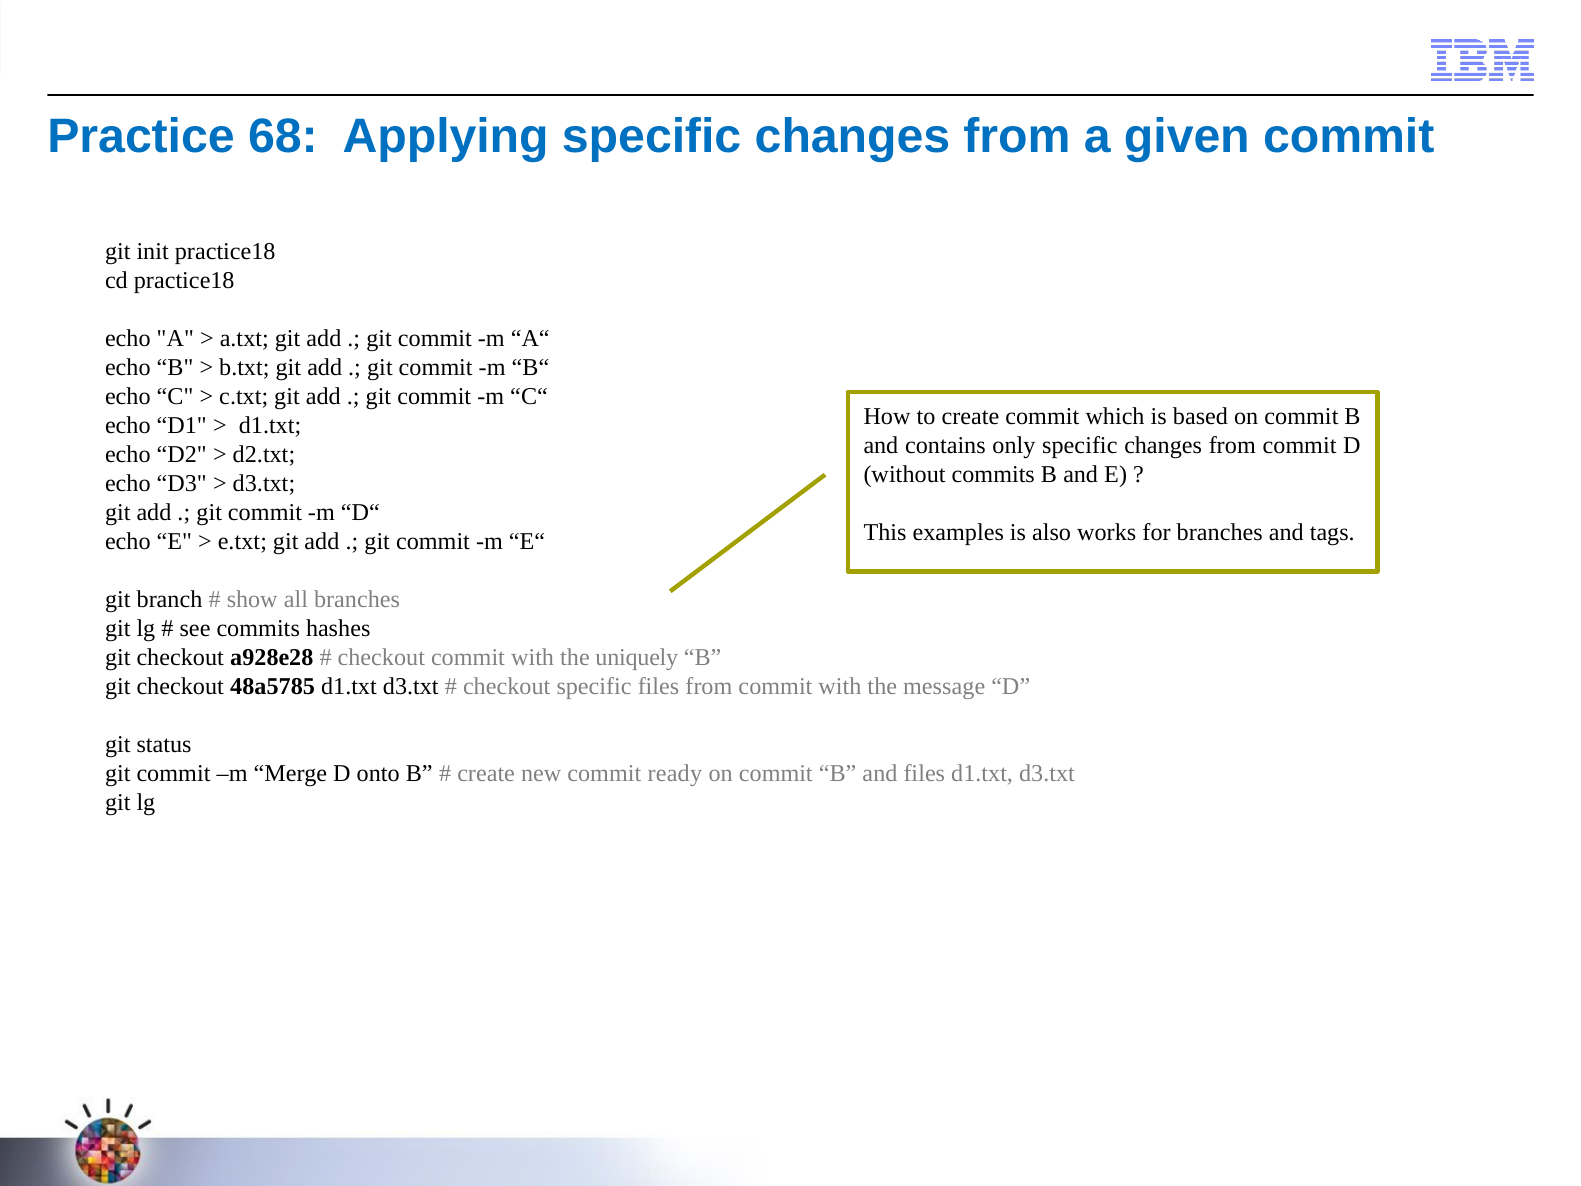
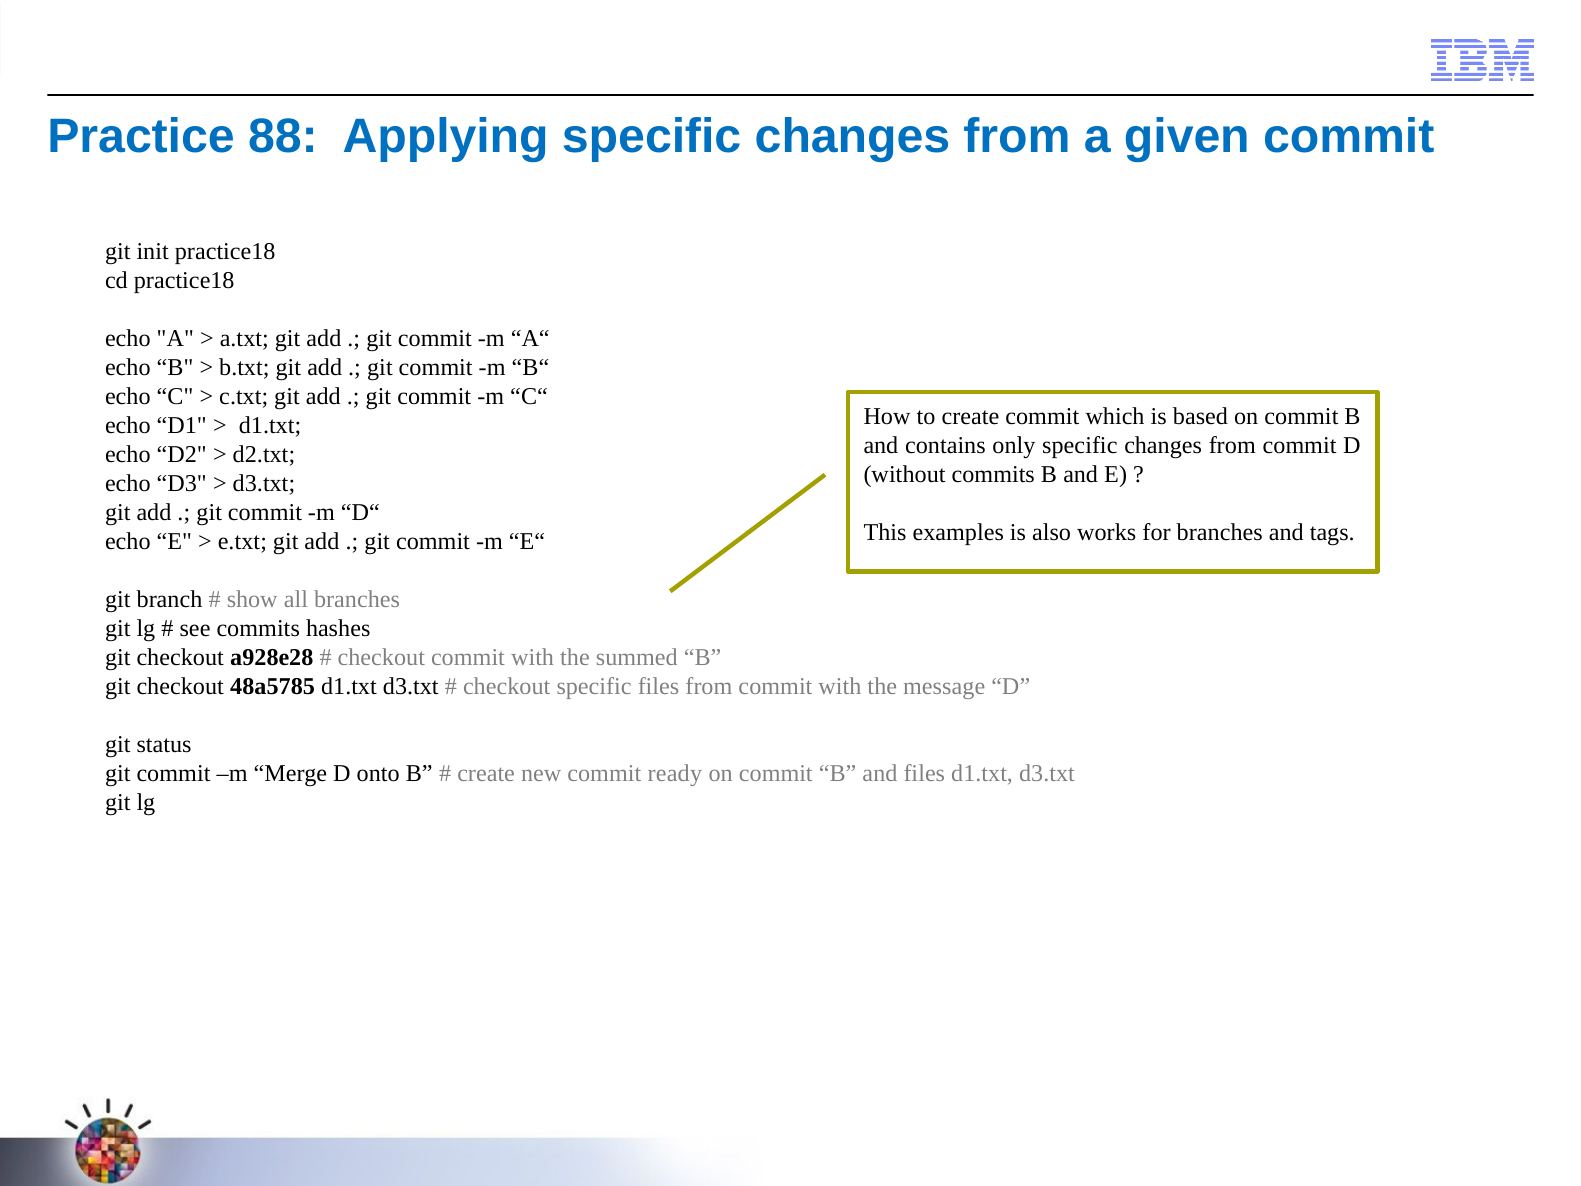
68: 68 -> 88 (283, 136)
uniquely: uniquely -> summed (637, 657)
